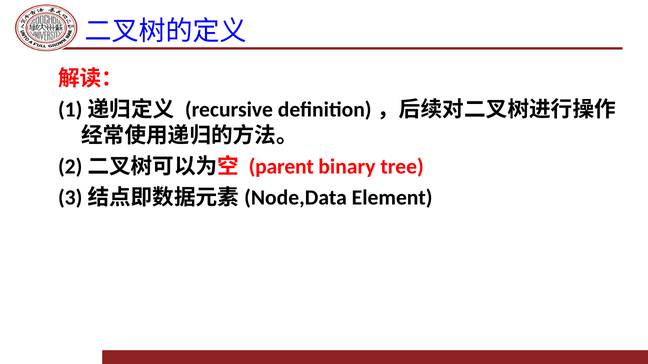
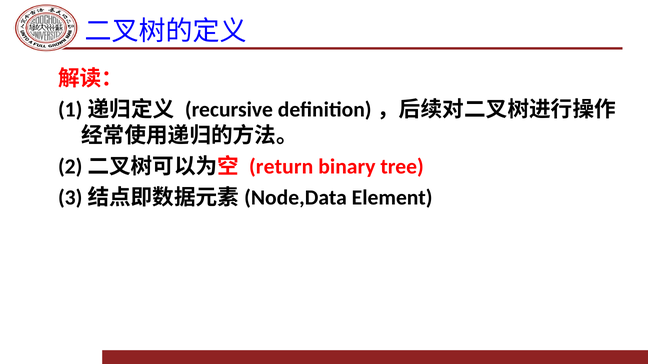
parent: parent -> return (281, 167)
